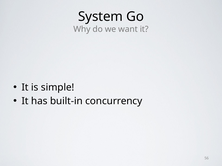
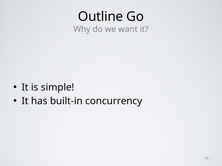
System: System -> Outline (101, 17)
